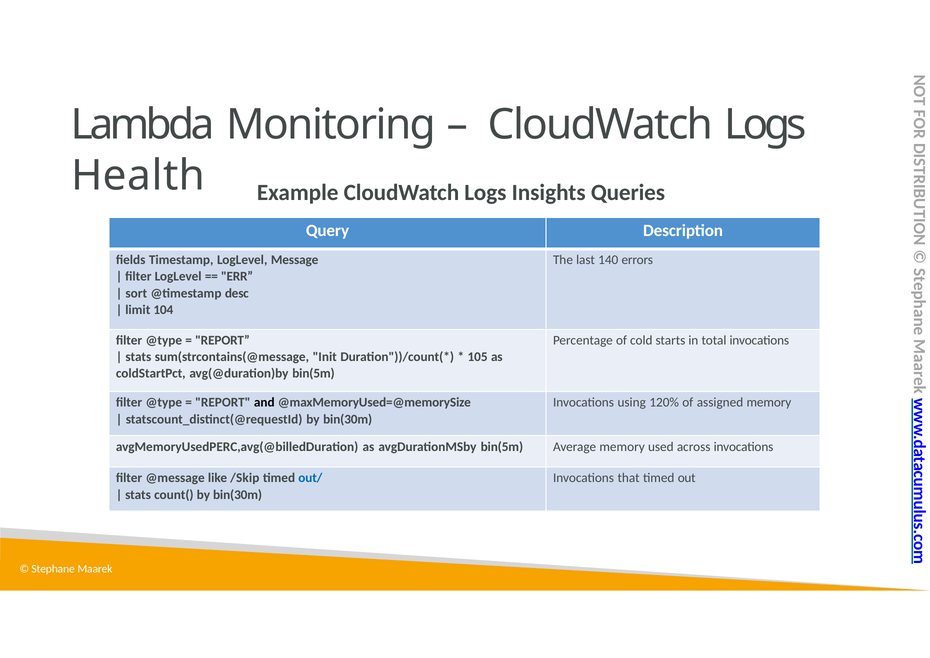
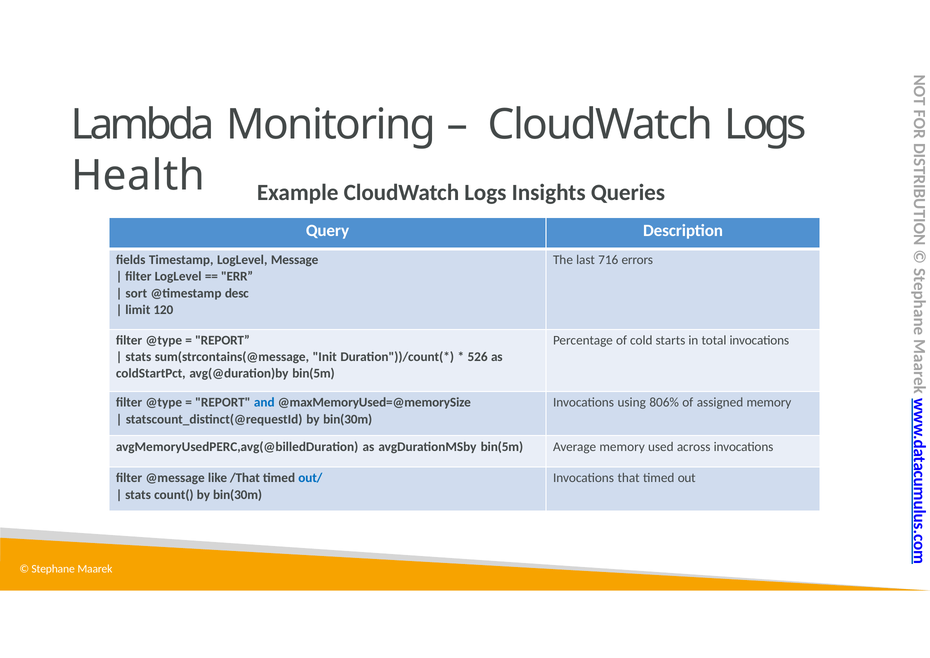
140: 140 -> 716 (608, 260)
104: 104 -> 120 (163, 310)
105: 105 -> 526 (478, 357)
and colour: black -> blue (264, 402)
120%: 120% -> 806% (664, 402)
/Skip: /Skip -> /That (245, 478)
